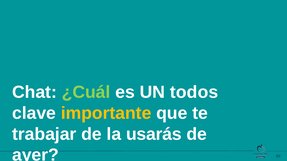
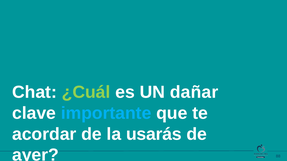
todos: todos -> dañar (194, 92)
importante colour: yellow -> light blue (106, 113)
trabajar: trabajar -> acordar (44, 134)
